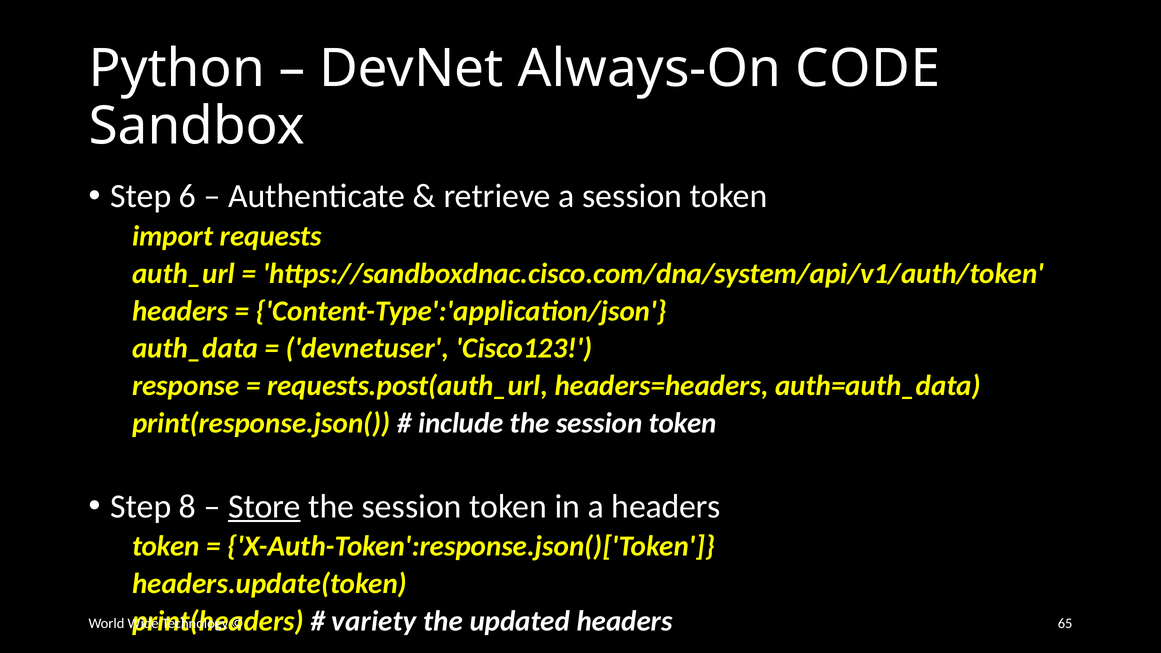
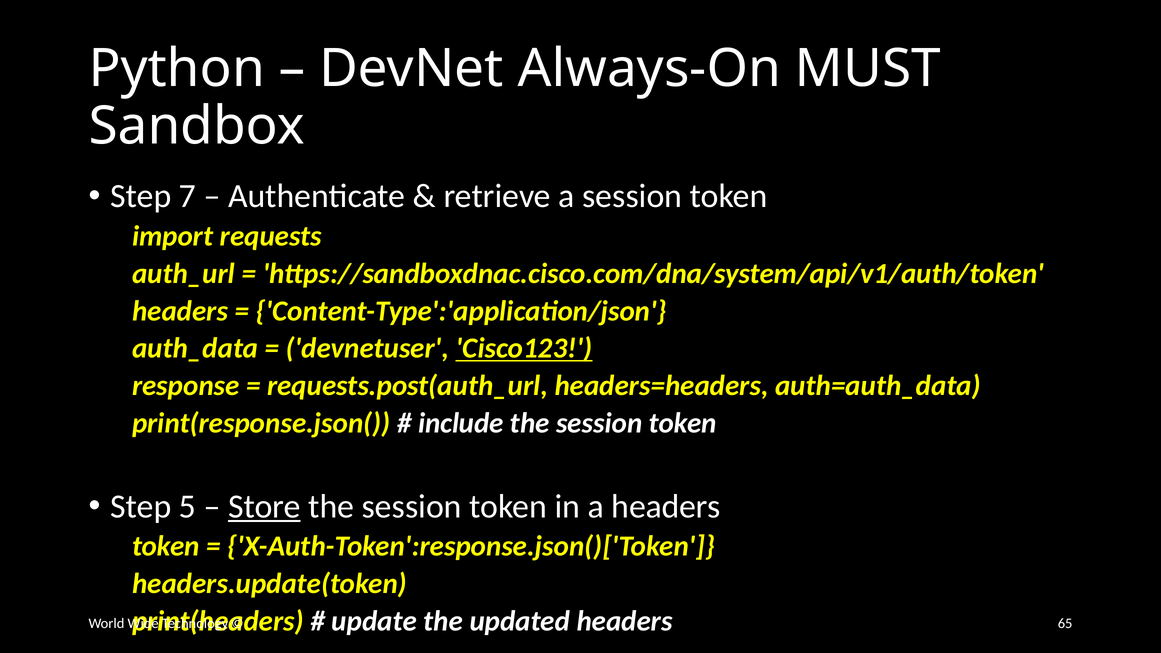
CODE: CODE -> MUST (868, 69)
6: 6 -> 7 (187, 196)
Cisco123 underline: none -> present (524, 348)
8: 8 -> 5 (187, 506)
variety: variety -> update (374, 621)
